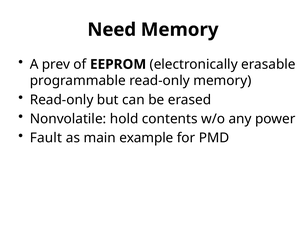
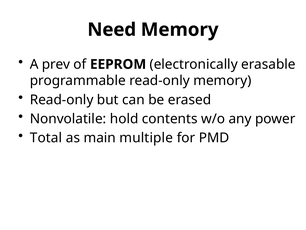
Fault: Fault -> Total (46, 138)
example: example -> multiple (146, 138)
